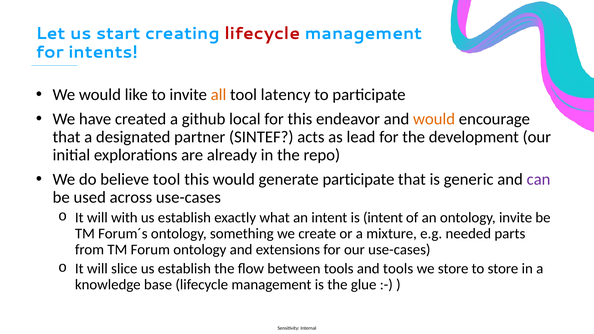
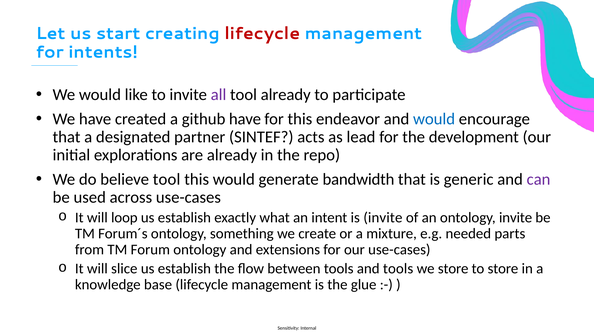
all colour: orange -> purple (219, 95)
tool latency: latency -> already (286, 95)
github local: local -> have (245, 119)
would colour: orange -> blue (434, 119)
generate participate: participate -> bandwidth (358, 179)
with: with -> loop (124, 218)
is intent: intent -> invite (383, 218)
